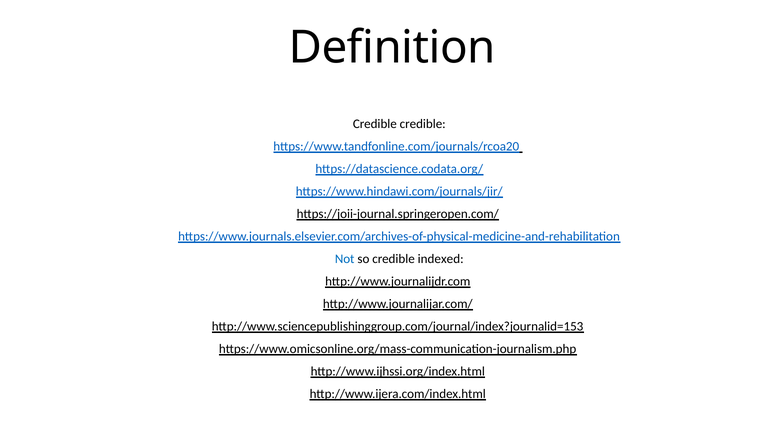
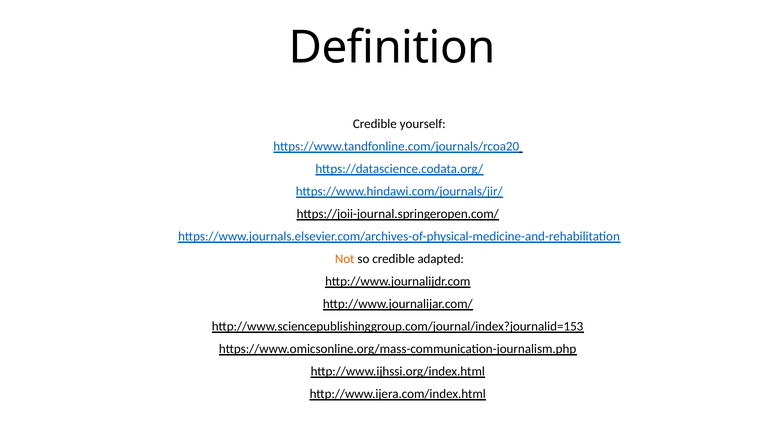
Credible credible: credible -> yourself (423, 124)
Not colour: blue -> orange (345, 259)
indexed: indexed -> adapted (441, 259)
